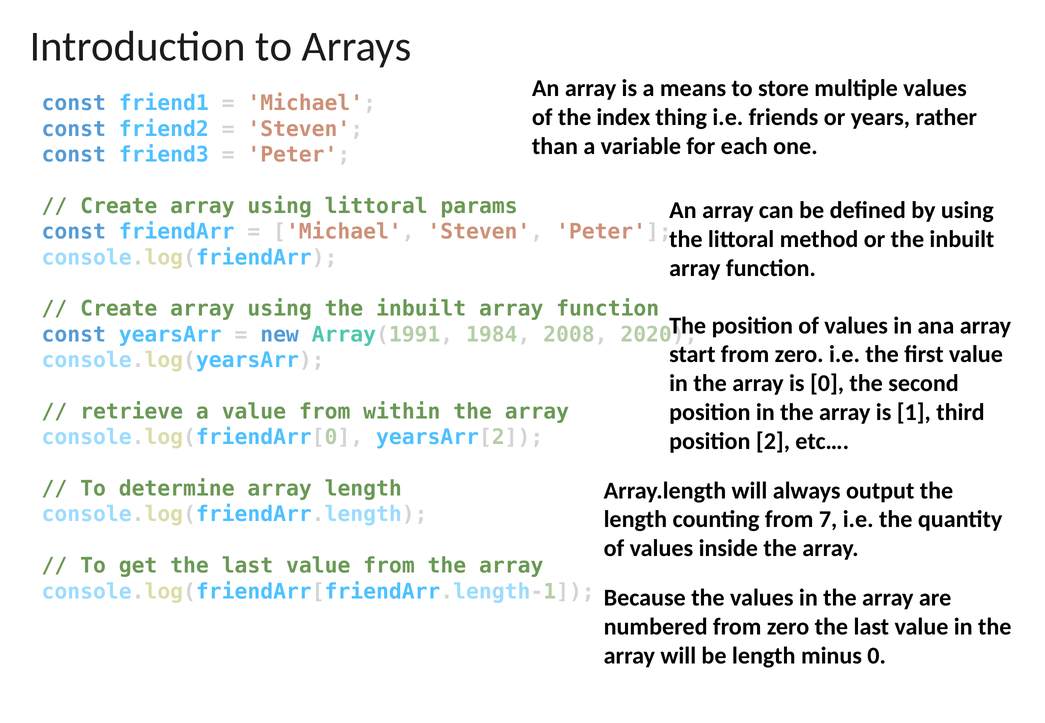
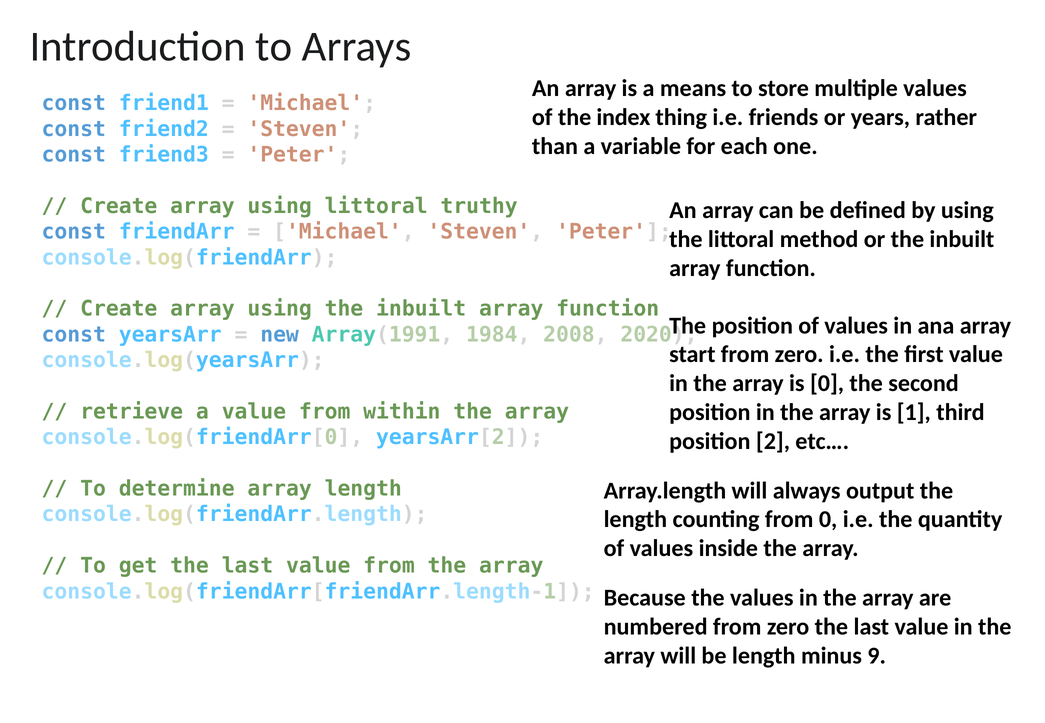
params: params -> truthy (479, 206)
from 7: 7 -> 0 (828, 520)
minus 0: 0 -> 9 (877, 656)
